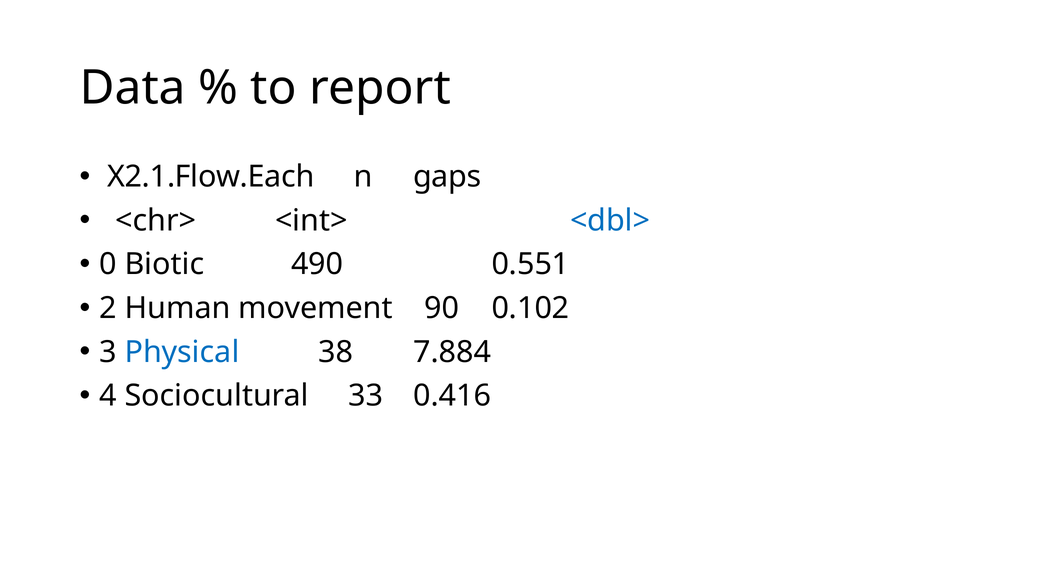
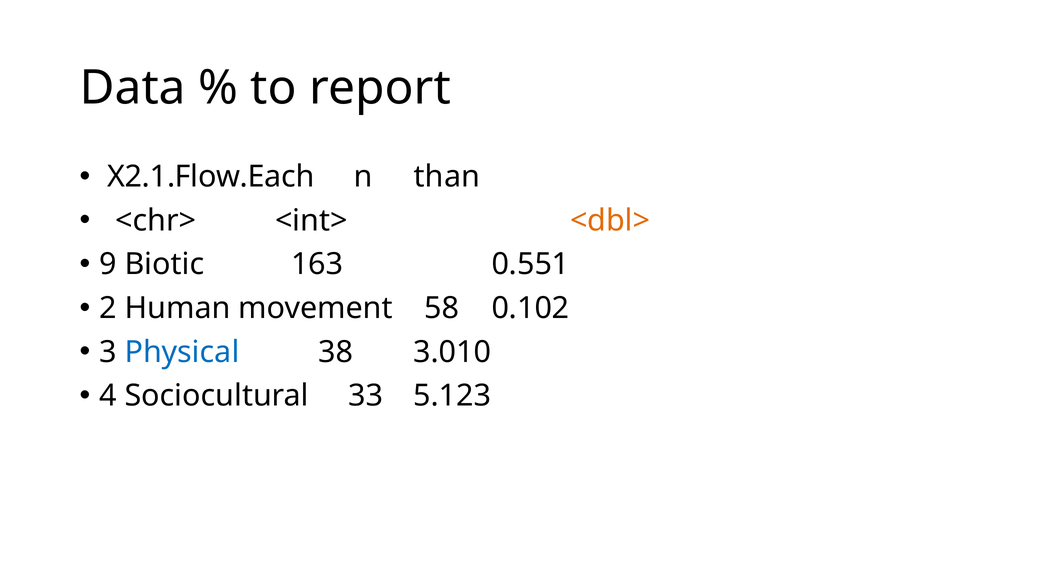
gaps: gaps -> than (447, 177)
<dbl> colour: blue -> orange (610, 221)
0: 0 -> 9 (108, 265)
490: 490 -> 163 (317, 265)
90: 90 -> 58 (442, 308)
7.884: 7.884 -> 3.010 (452, 352)
0.416: 0.416 -> 5.123 (452, 396)
